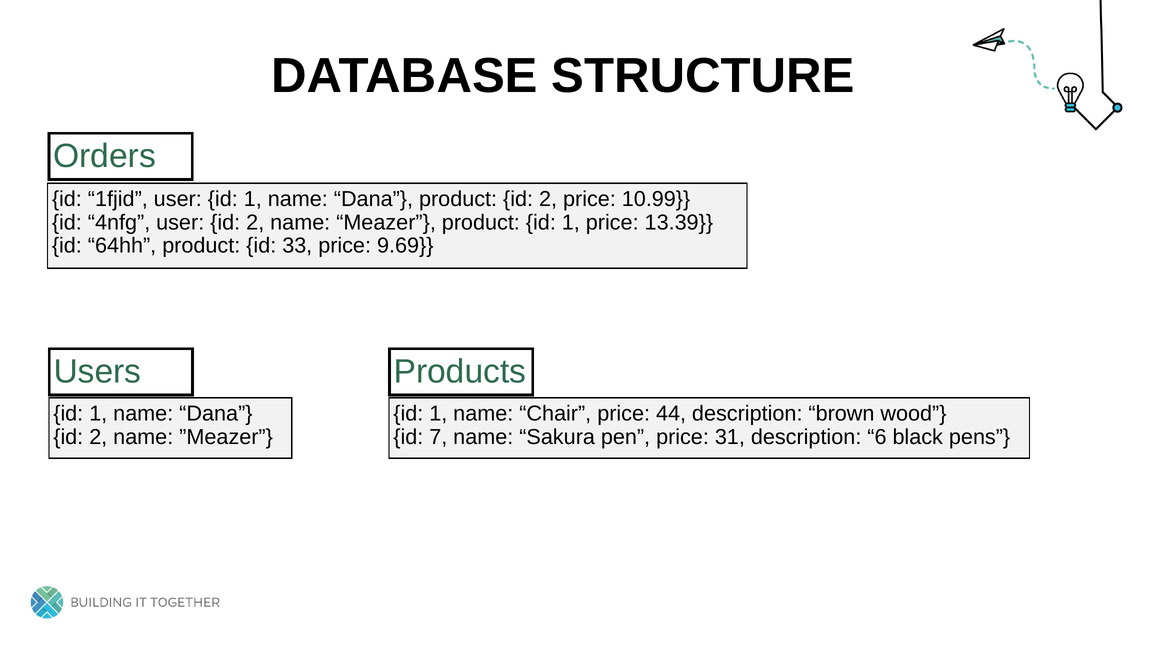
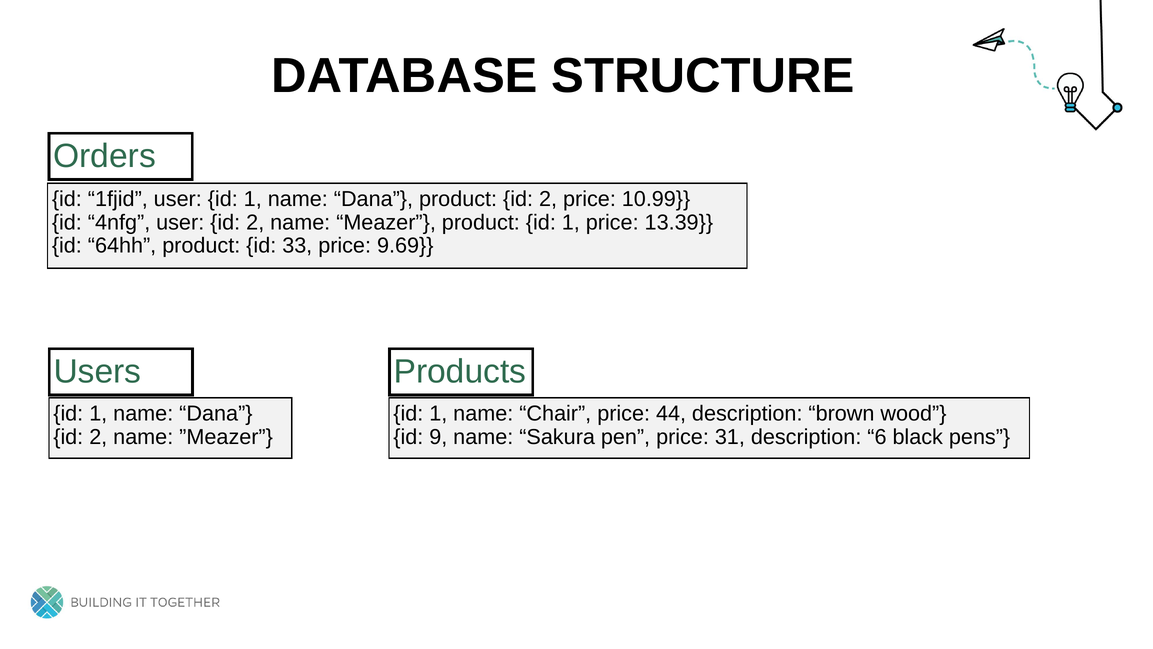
7: 7 -> 9 (438, 437)
